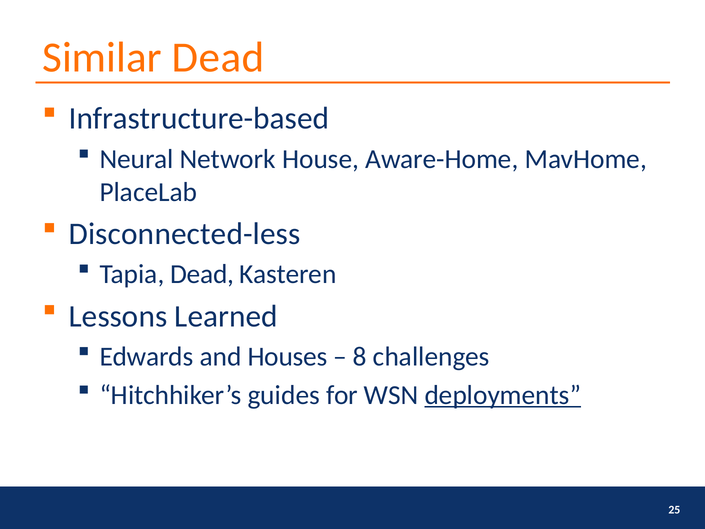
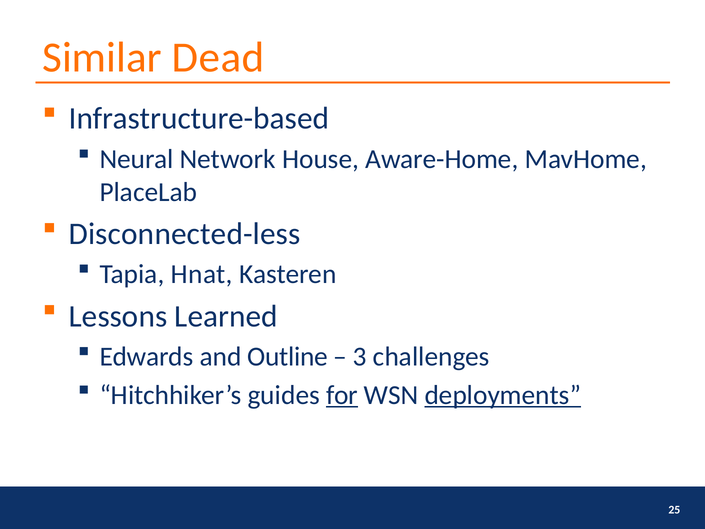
Tapia Dead: Dead -> Hnat (202, 274)
Houses: Houses -> Outline (287, 357)
8: 8 -> 3 (360, 357)
for underline: none -> present (342, 395)
